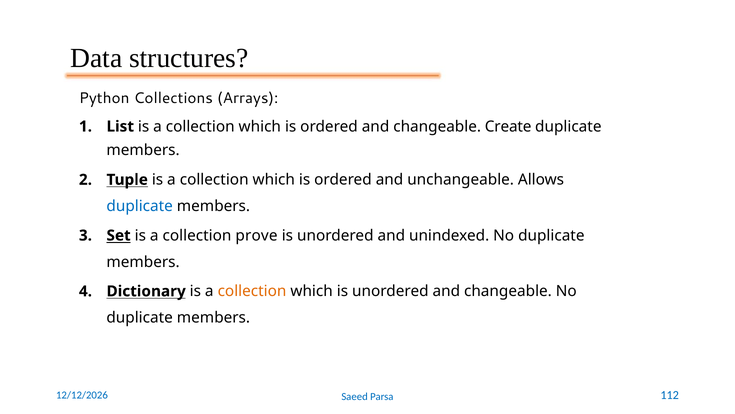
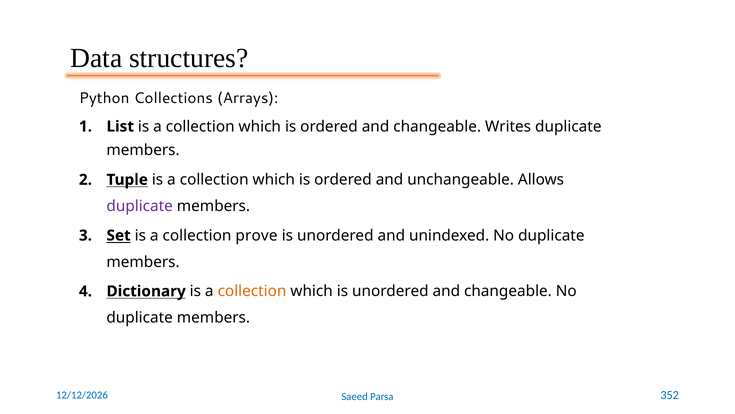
Create: Create -> Writes (508, 126)
duplicate colour: blue -> purple (140, 206)
112: 112 -> 352 (670, 395)
